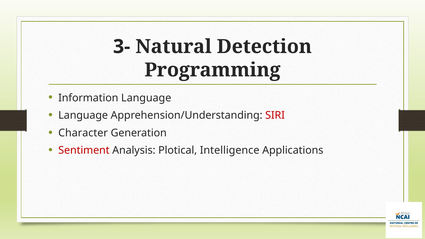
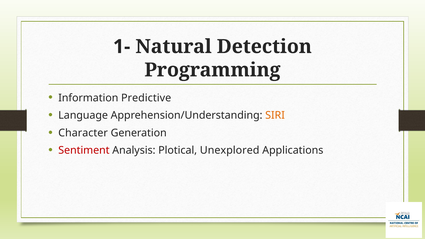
3-: 3- -> 1- (122, 47)
Information Language: Language -> Predictive (146, 98)
SIRI colour: red -> orange (275, 115)
Intelligence: Intelligence -> Unexplored (230, 150)
